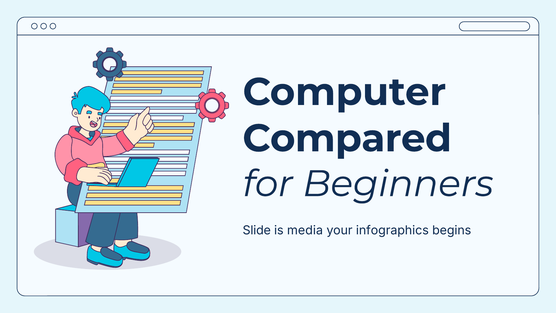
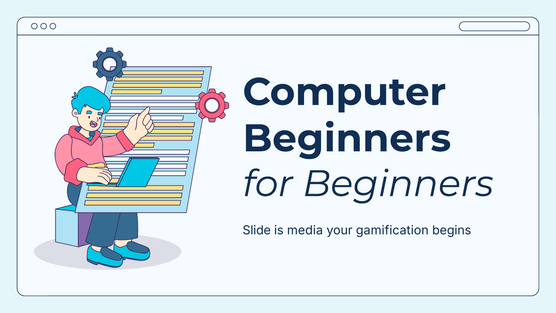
Compared: Compared -> Beginners (347, 138)
infographics: infographics -> gamification (392, 230)
